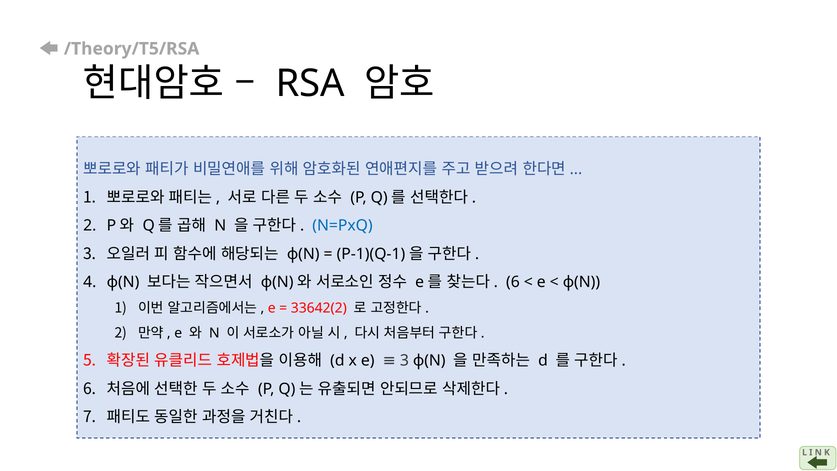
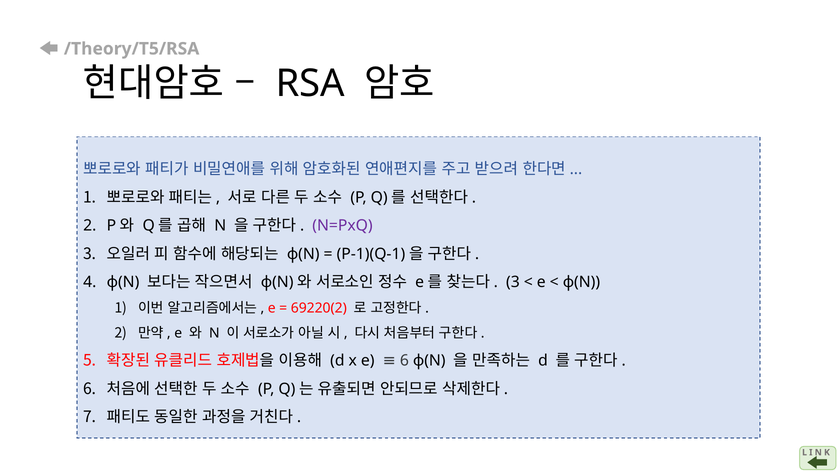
N=PxQ colour: blue -> purple (343, 226)
6: 6 -> 3 (513, 282)
33642(2: 33642(2 -> 69220(2 (319, 308)
e 3: 3 -> 6 (404, 361)
